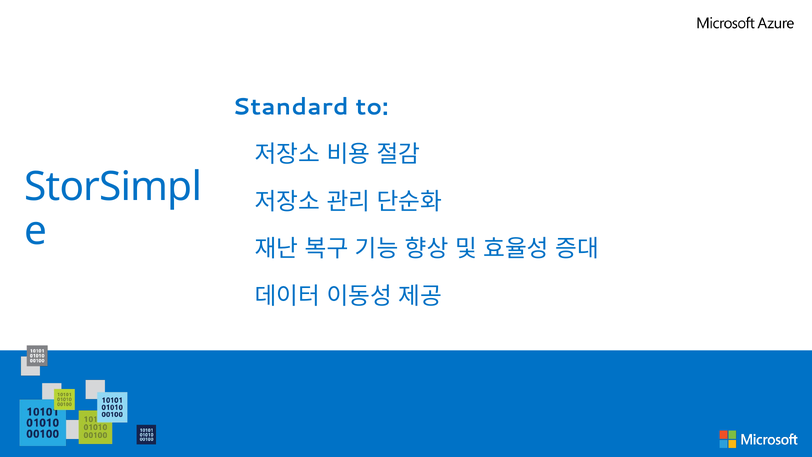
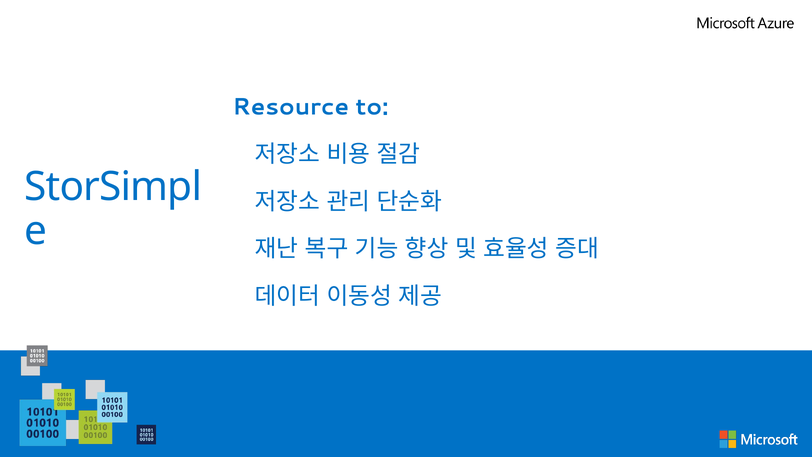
Standard: Standard -> Resource (291, 107)
